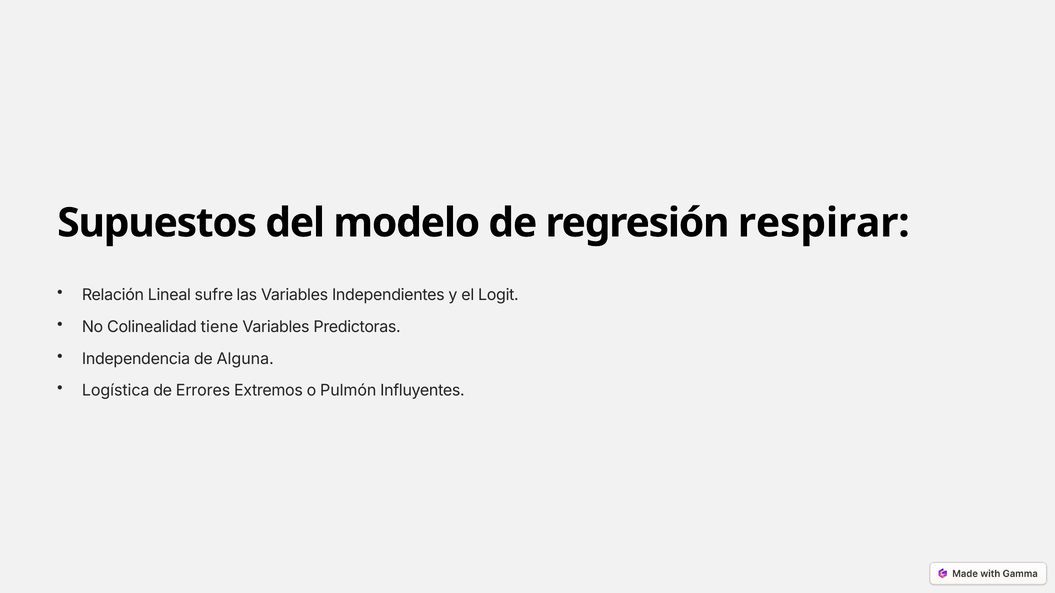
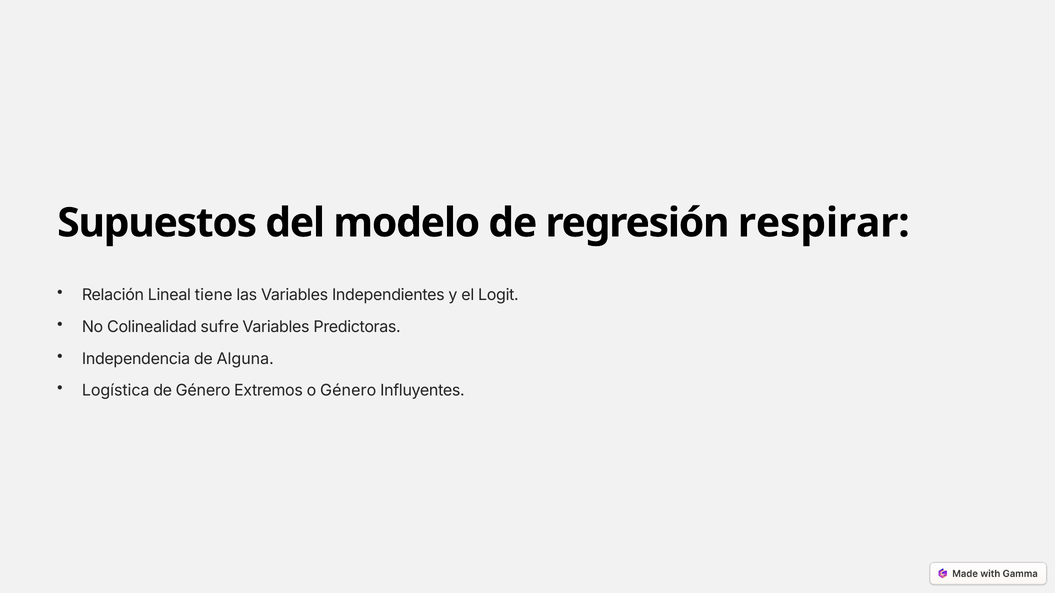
sufre: sufre -> tiene (214, 295)
tiene: tiene -> sufre (220, 327)
de Errores: Errores -> Género (203, 391)
o Pulmón: Pulmón -> Género (348, 391)
